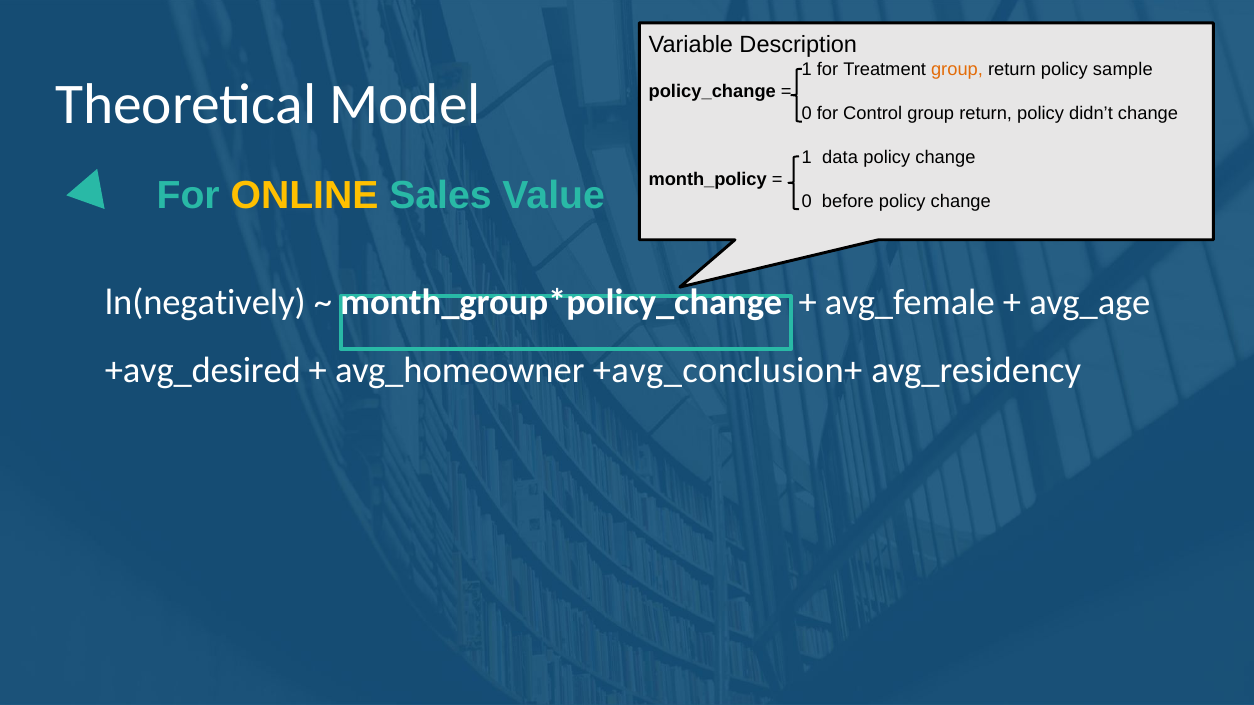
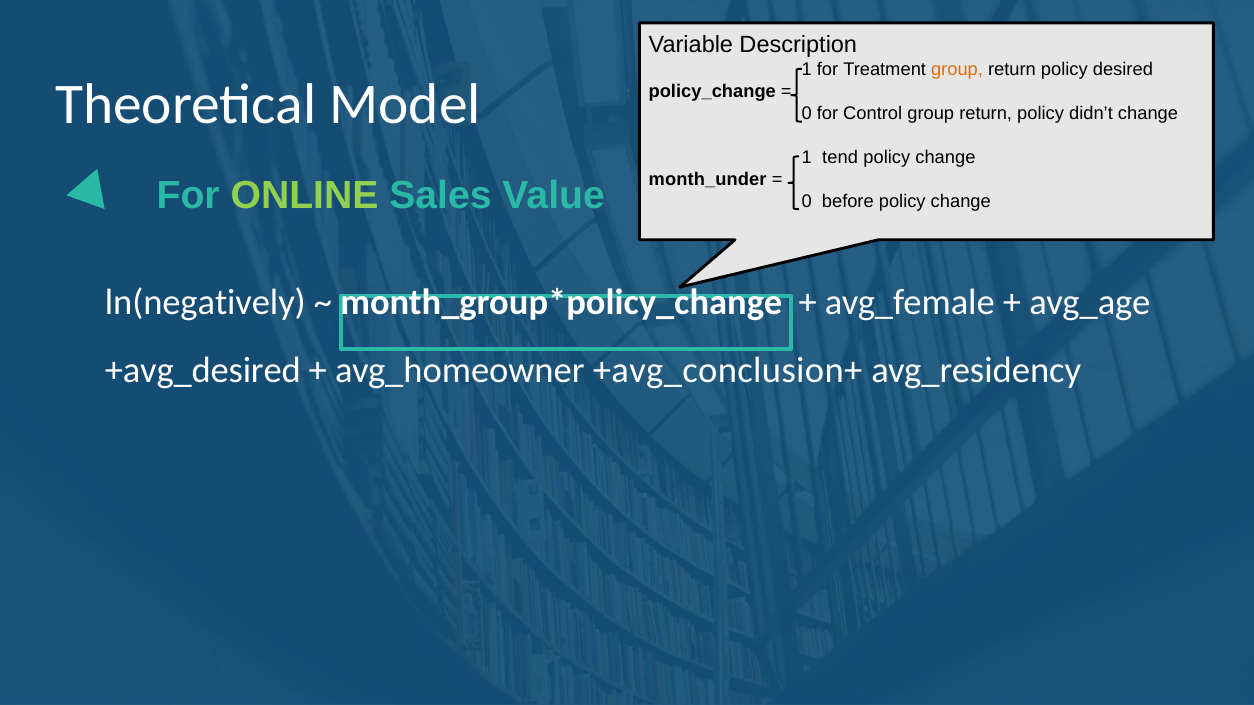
sample: sample -> desired (1123, 70)
data: data -> tend (840, 158)
month_policy: month_policy -> month_under (708, 180)
ONLINE colour: yellow -> light green (305, 195)
